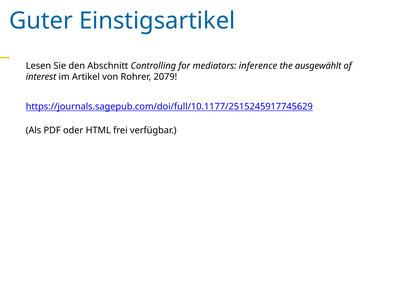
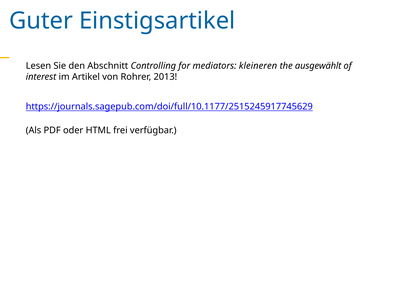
inference: inference -> kleineren (258, 66)
2079: 2079 -> 2013 (165, 77)
